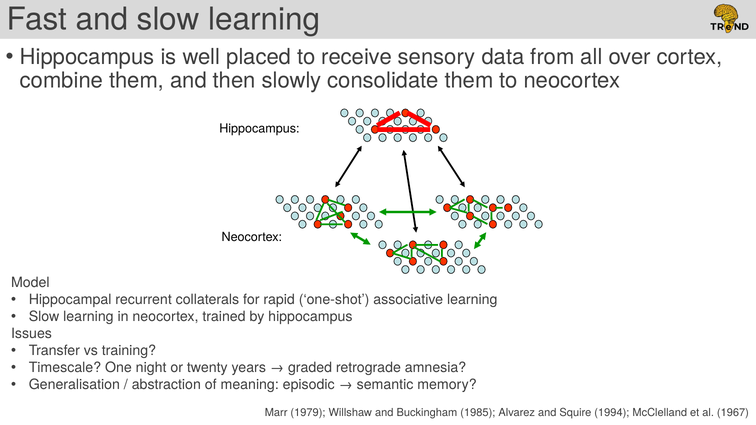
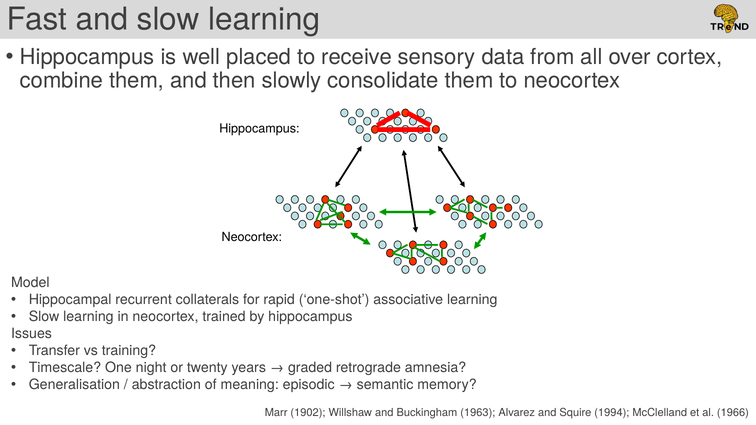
1979: 1979 -> 1902 (308, 413)
1985: 1985 -> 1963 (478, 413)
1967: 1967 -> 1966 (733, 413)
